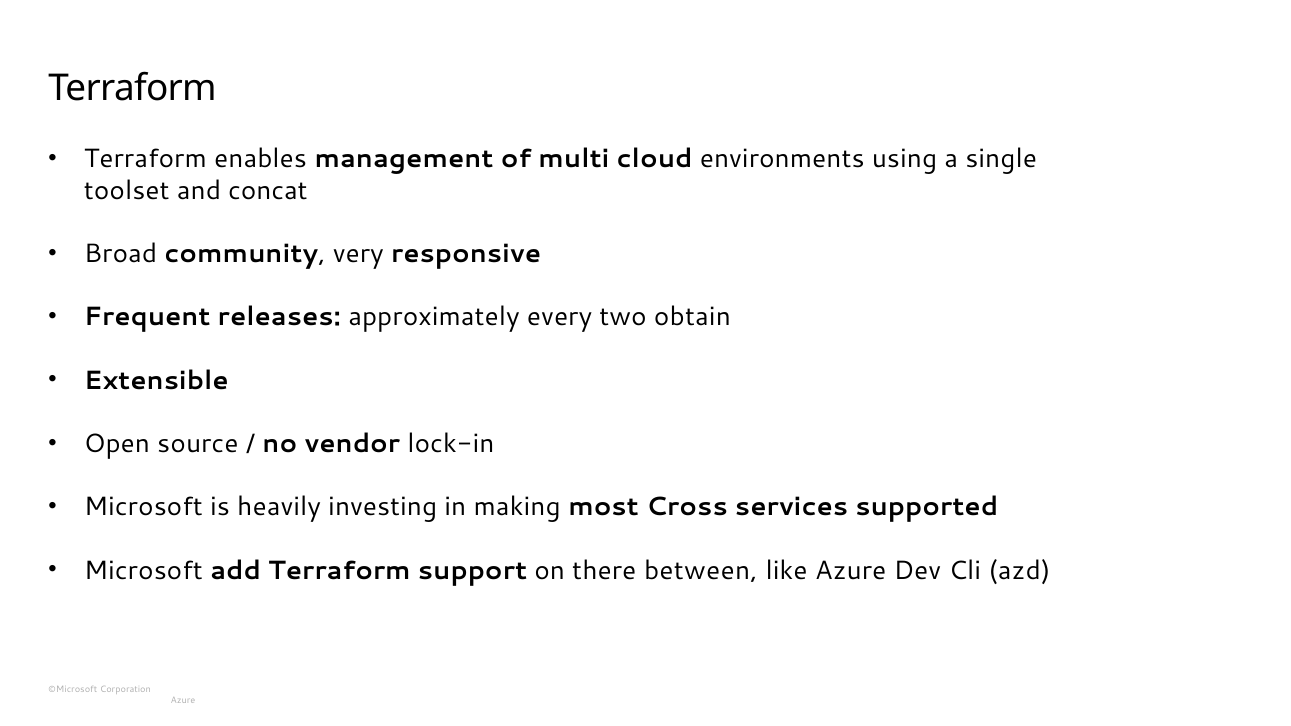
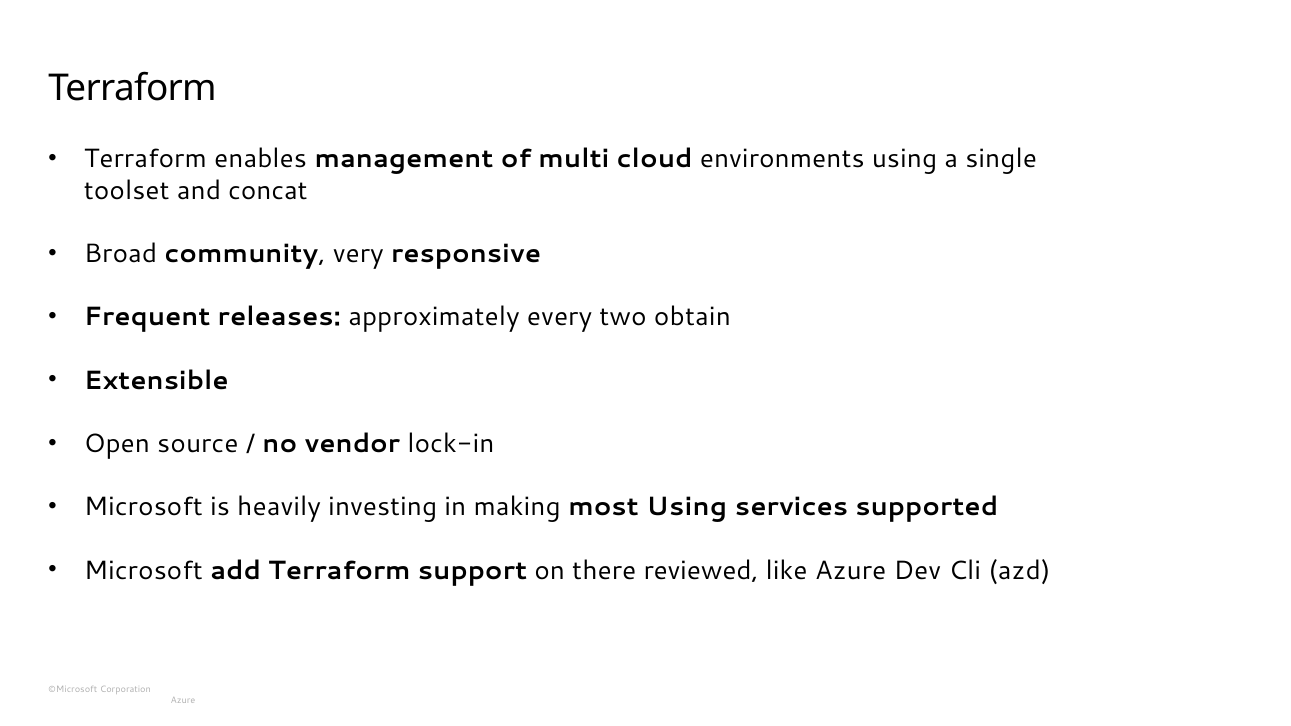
most Cross: Cross -> Using (687, 507)
between: between -> reviewed (701, 570)
